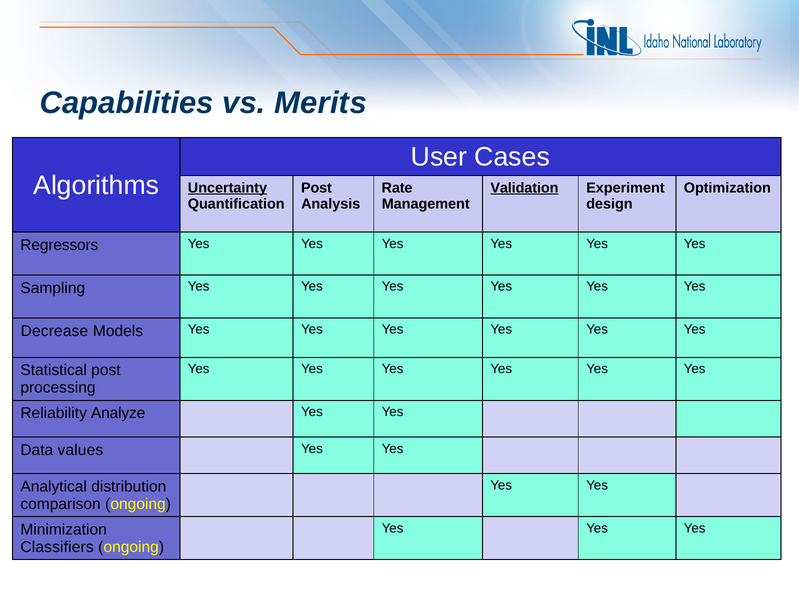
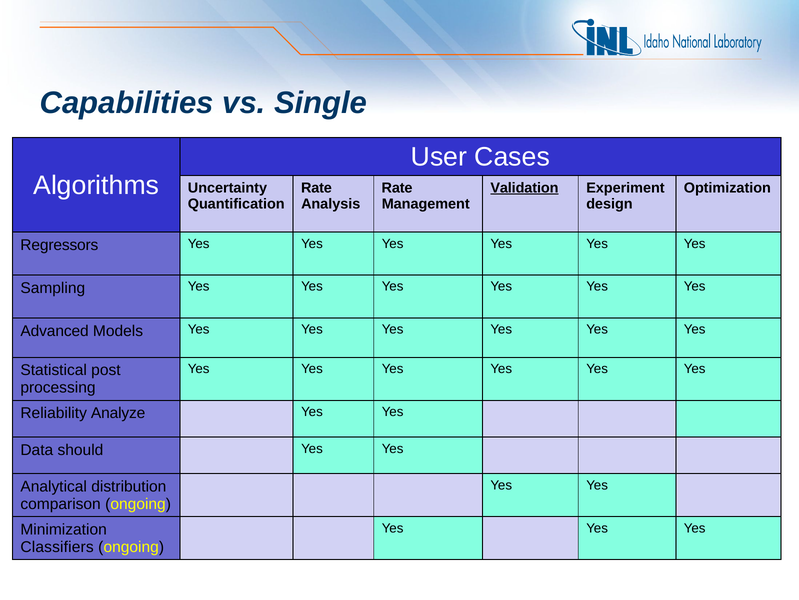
Merits: Merits -> Single (321, 103)
Uncertainty underline: present -> none (227, 188)
Post: Post -> Rate (316, 188)
Decrease: Decrease -> Advanced (55, 330)
values: values -> should (80, 449)
